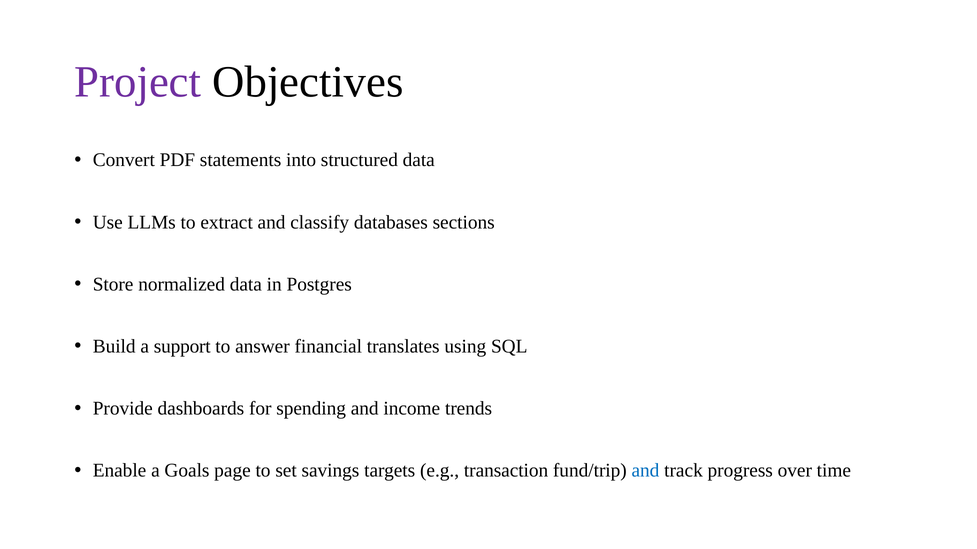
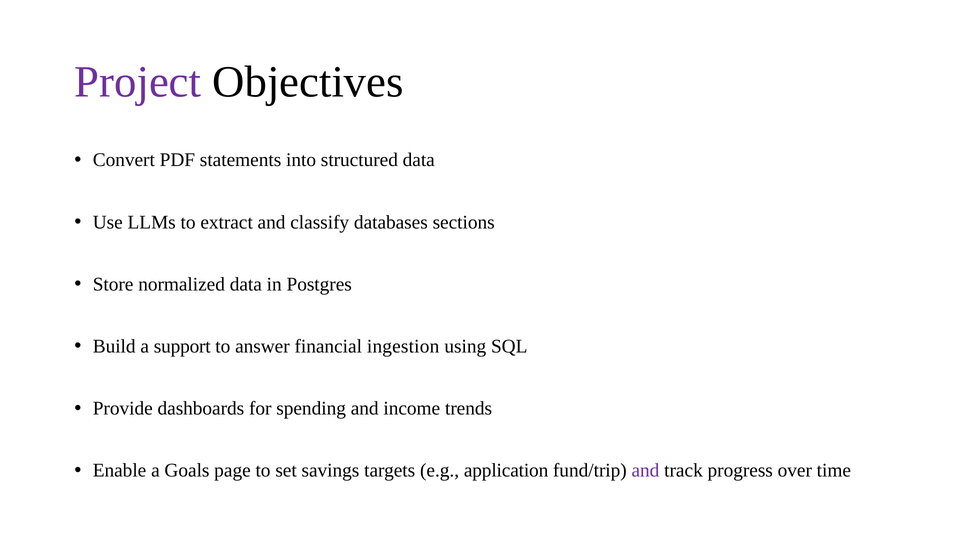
translates: translates -> ingestion (403, 347)
transaction: transaction -> application (506, 471)
and colour: blue -> purple (645, 471)
